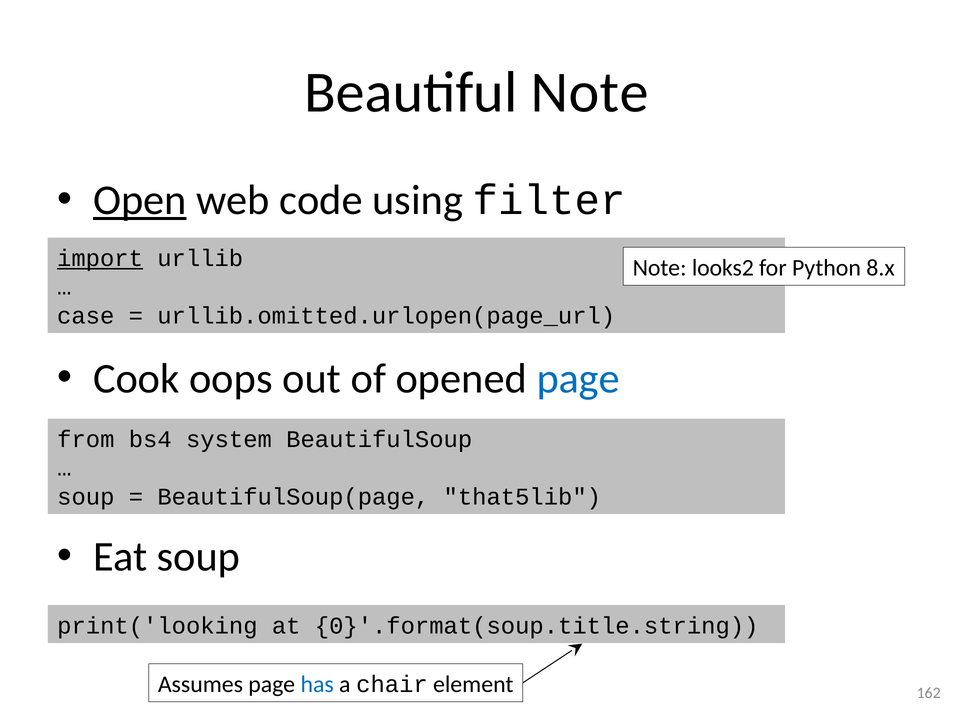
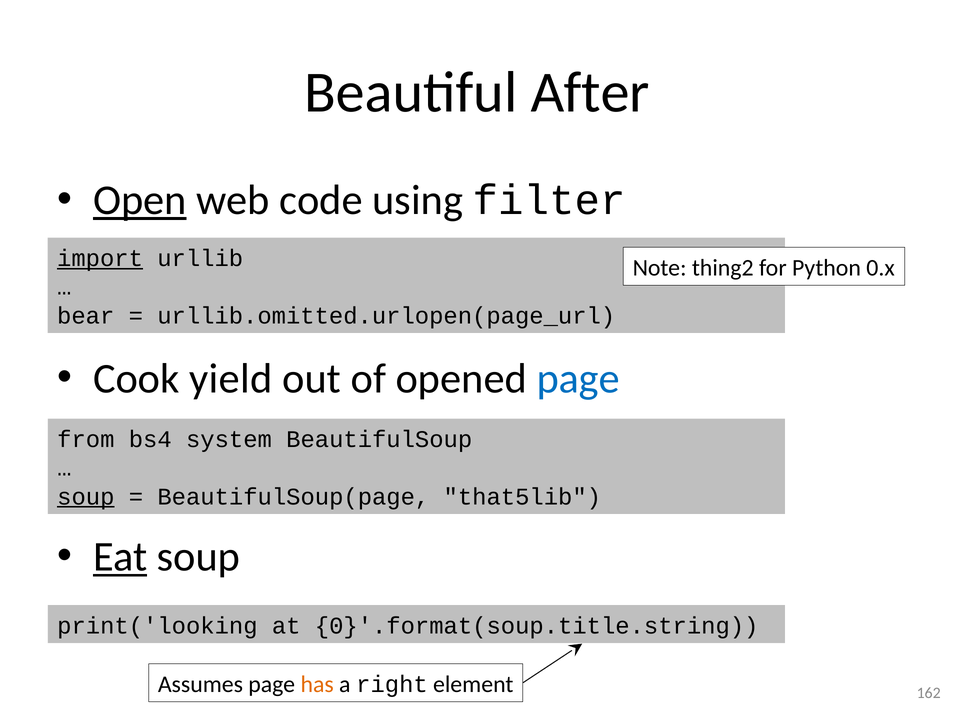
Beautiful Note: Note -> After (590, 92)
looks2: looks2 -> thing2 (723, 268)
8.x: 8.x -> 0.x (881, 268)
case: case -> bear (86, 315)
oops: oops -> yield (231, 378)
soup underline: none -> present (86, 496)
Eat underline: none -> present (120, 556)
has colour: blue -> orange (317, 684)
chair: chair -> right (392, 684)
